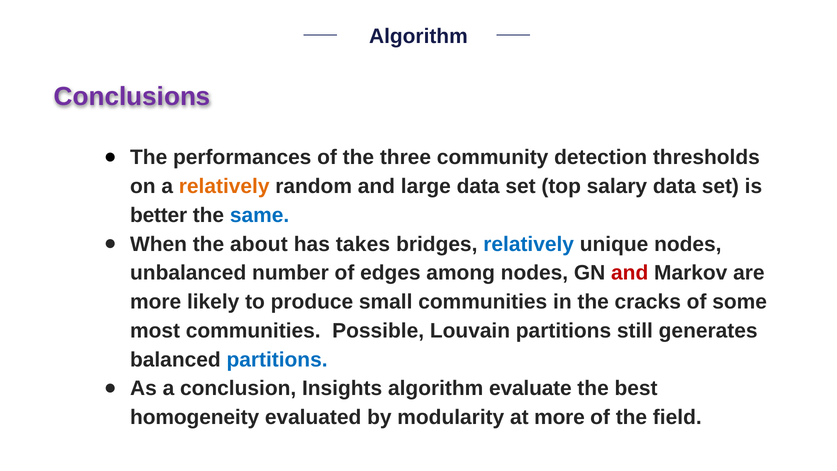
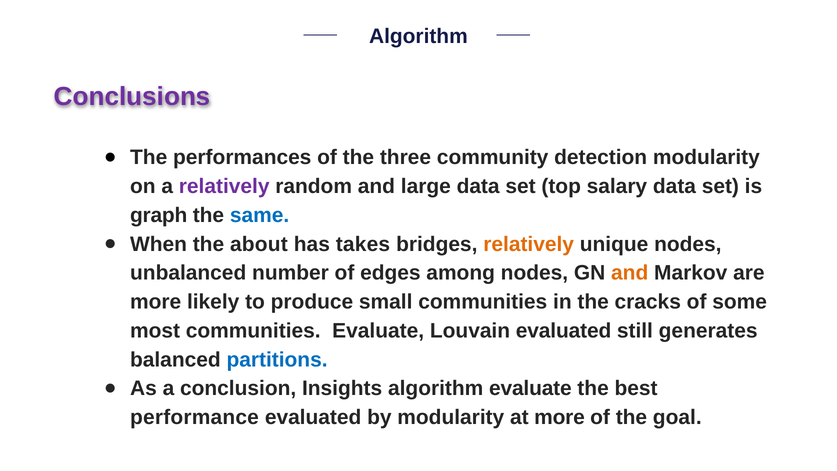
detection thresholds: thresholds -> modularity (706, 157)
relatively colour: orange -> purple (224, 186)
better: better -> graph (159, 215)
relatively colour: blue -> orange (529, 244)
and colour: red -> orange (630, 273)
communities Possible: Possible -> Evaluate (378, 331)
Louvain partitions: partitions -> evaluated (564, 331)
homogeneity: homogeneity -> performance (195, 417)
field: field -> goal (677, 417)
